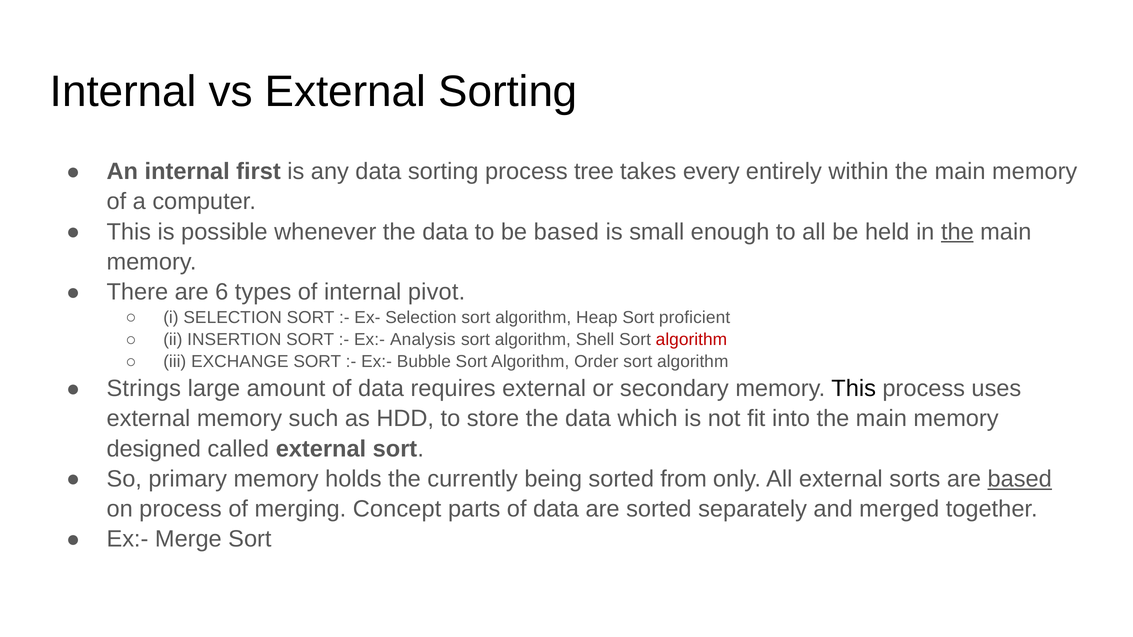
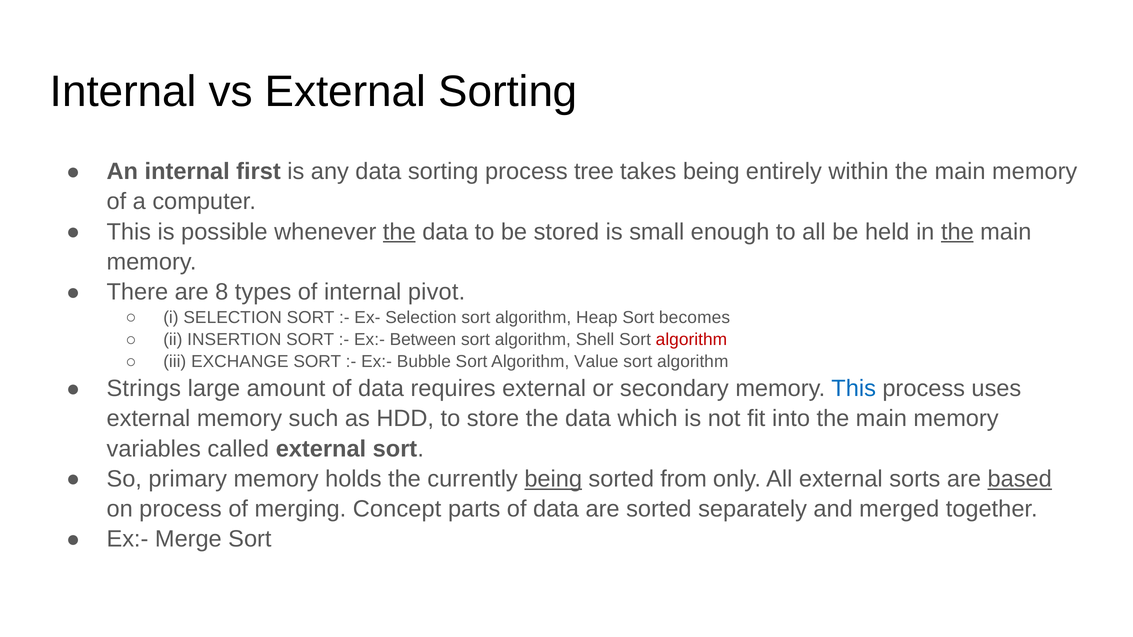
takes every: every -> being (711, 172)
the underline: none -> present (399, 232)
be based: based -> stored (566, 232)
6: 6 -> 8 (222, 292)
proficient: proficient -> becomes (695, 318)
Analysis: Analysis -> Between (423, 340)
Order: Order -> Value (596, 362)
This colour: black -> blue (854, 389)
designed: designed -> variables (154, 449)
being underline: none -> present (553, 479)
